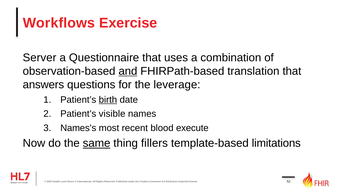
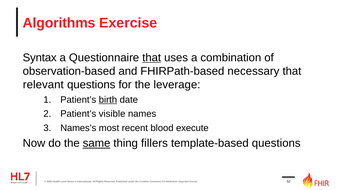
Workflows: Workflows -> Algorithms (59, 23)
Server: Server -> Syntax (40, 58)
that underline: none -> present (152, 58)
and underline: present -> none (128, 71)
translation: translation -> necessary (253, 71)
answers: answers -> relevant (43, 85)
template-based limitations: limitations -> questions (276, 143)
